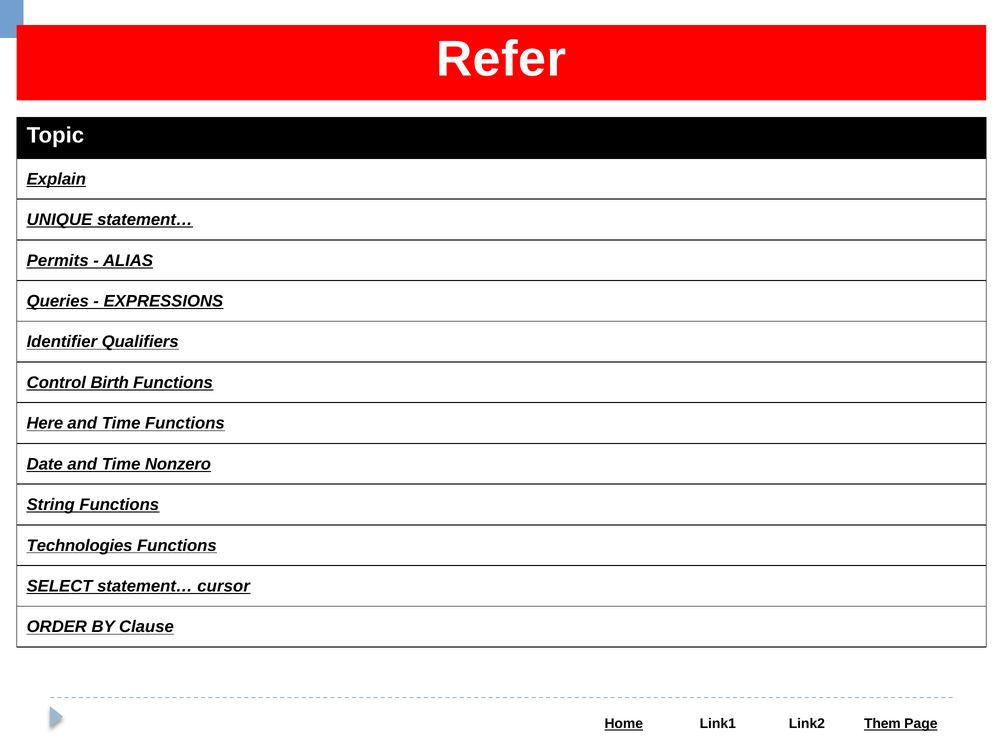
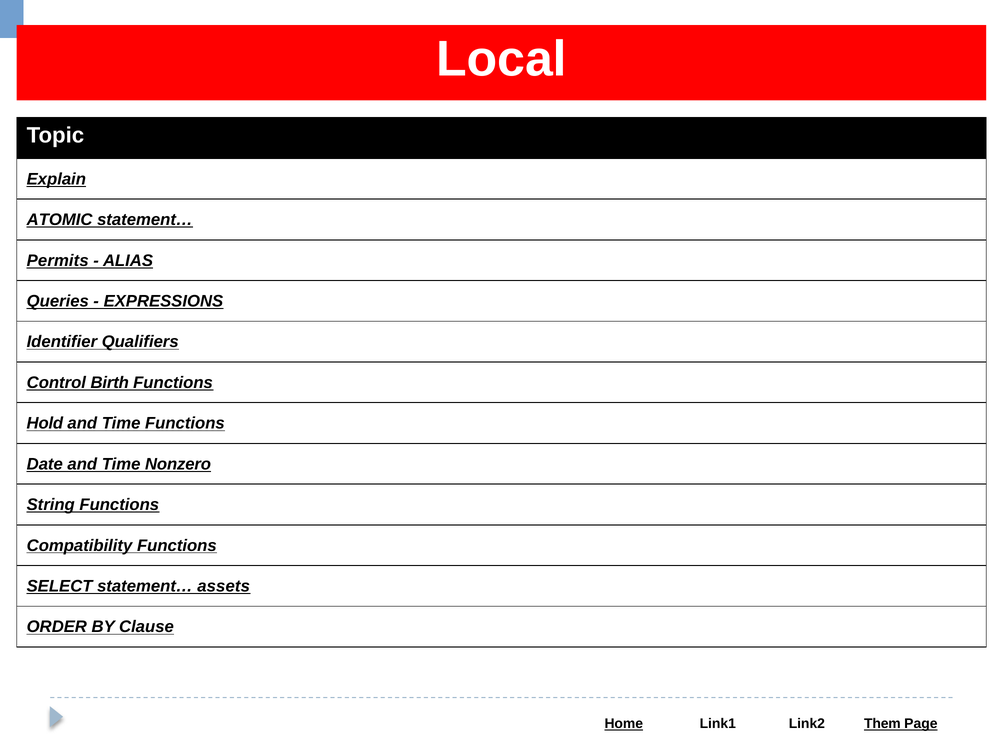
Refer: Refer -> Local (501, 59)
UNIQUE: UNIQUE -> ATOMIC (60, 220)
Here: Here -> Hold (45, 423)
Technologies: Technologies -> Compatibility (80, 545)
cursor: cursor -> assets (224, 586)
